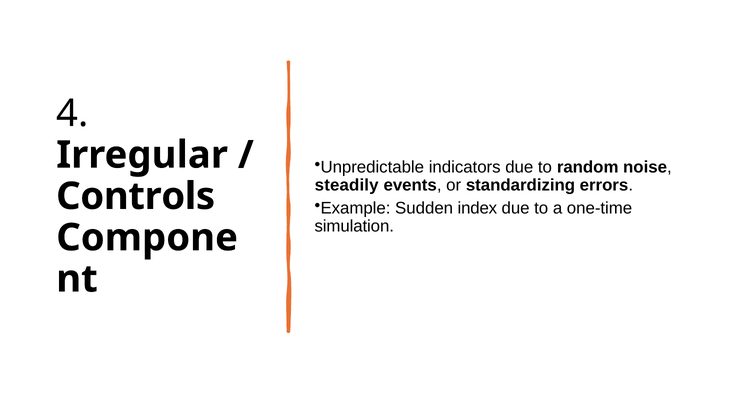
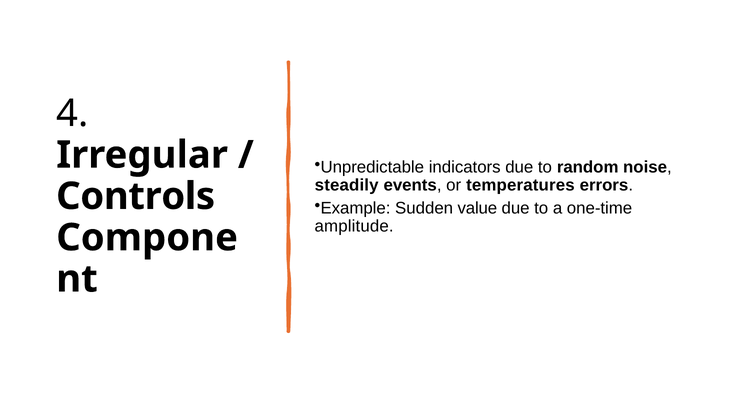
standardizing: standardizing -> temperatures (520, 186)
index: index -> value (477, 208)
simulation: simulation -> amplitude (354, 226)
